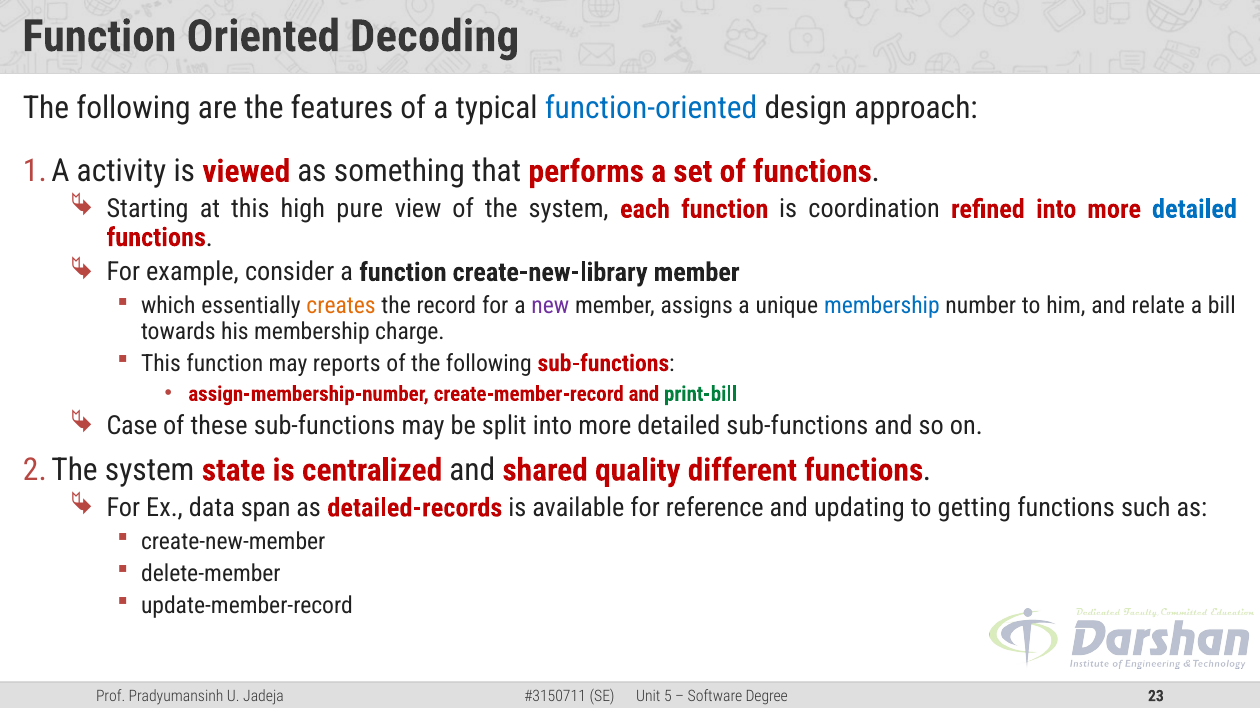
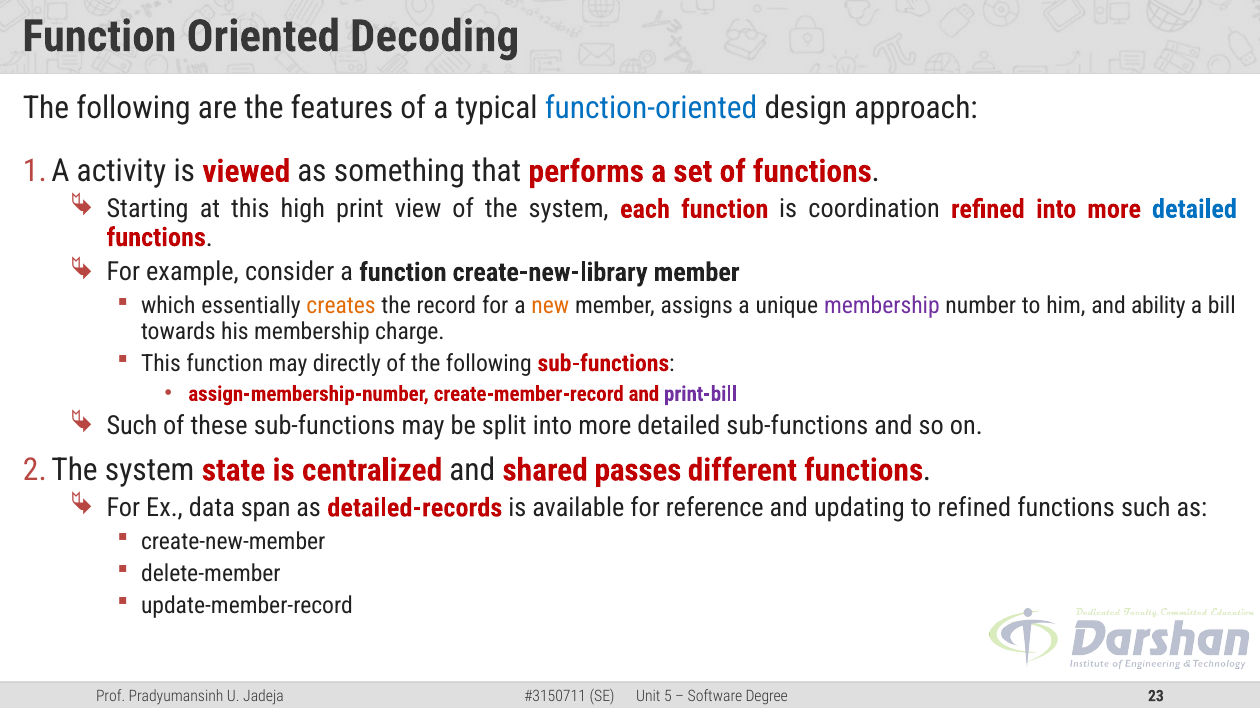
pure: pure -> print (360, 209)
new colour: purple -> orange (550, 306)
membership colour: blue -> purple (882, 306)
relate: relate -> ability (1158, 306)
reports: reports -> directly (347, 364)
print-bill colour: green -> purple (700, 394)
Case: Case -> Such (132, 426)
quality: quality -> passes (638, 471)
to getting: getting -> refined (974, 508)
